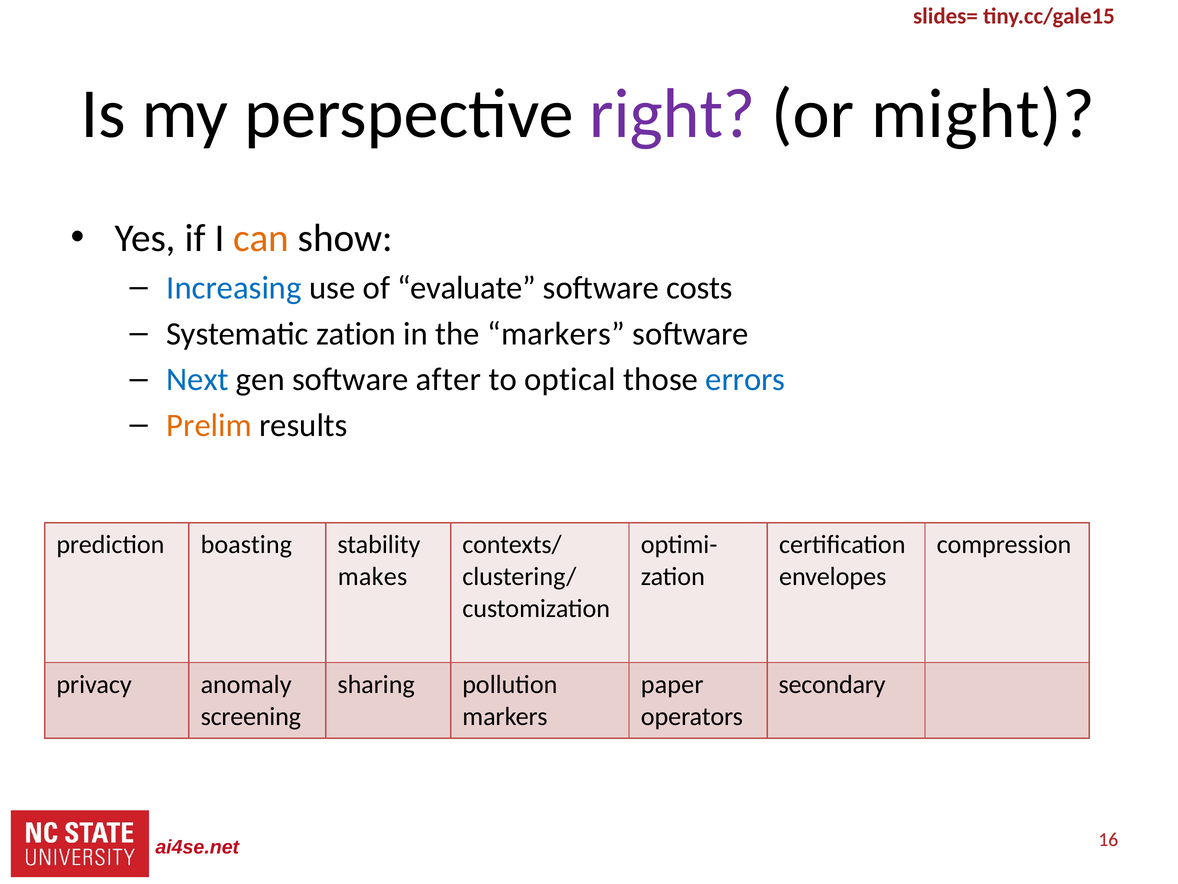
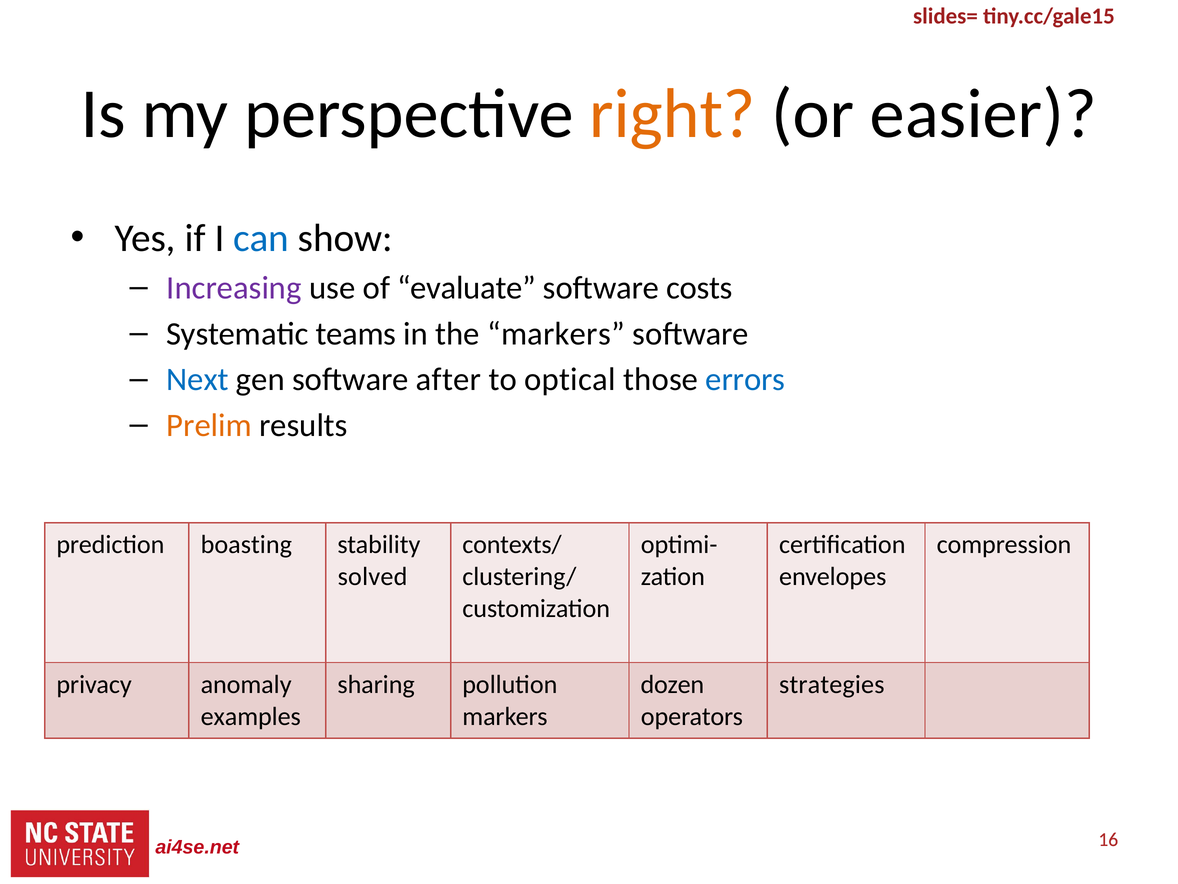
right colour: purple -> orange (672, 114)
might: might -> easier (983, 114)
can colour: orange -> blue (261, 238)
Increasing colour: blue -> purple (234, 288)
Systematic zation: zation -> teams (356, 334)
makes: makes -> solved (373, 576)
paper: paper -> dozen (672, 684)
secondary: secondary -> strategies (832, 684)
screening: screening -> examples (251, 716)
